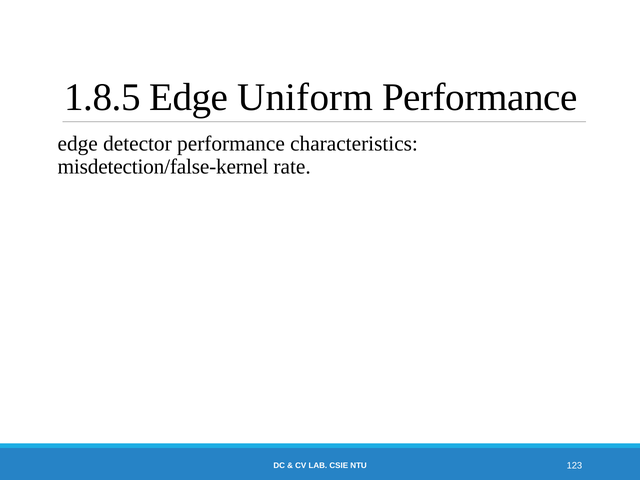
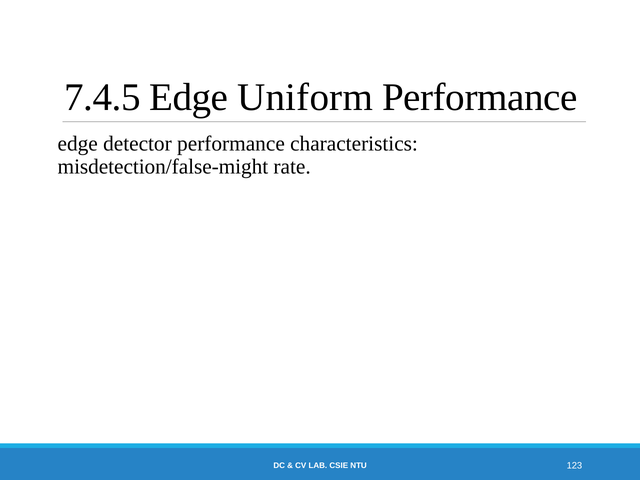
1.8.5: 1.8.5 -> 7.4.5 (102, 97)
misdetection/false-kernel: misdetection/false-kernel -> misdetection/false-might (163, 167)
